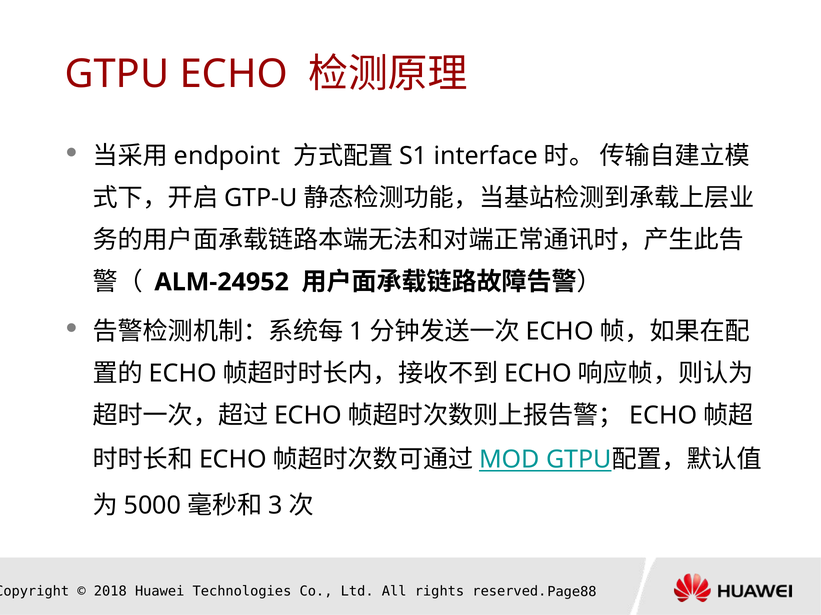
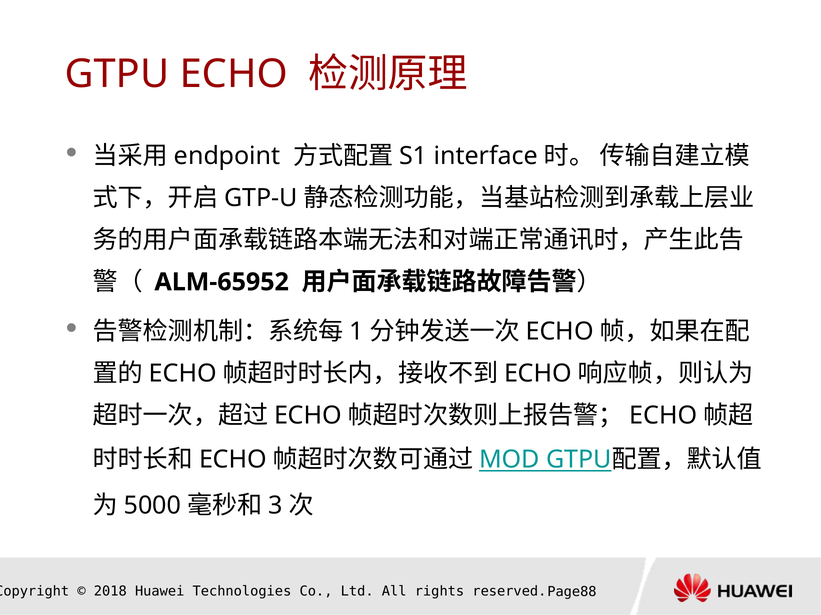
ALM-24952: ALM-24952 -> ALM-65952 (222, 282)
